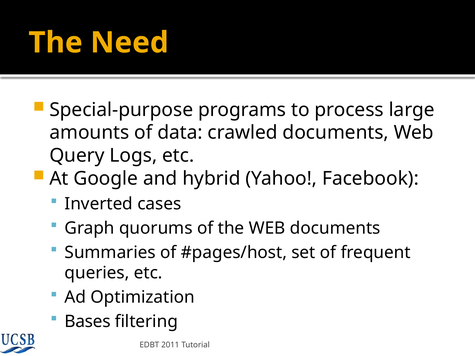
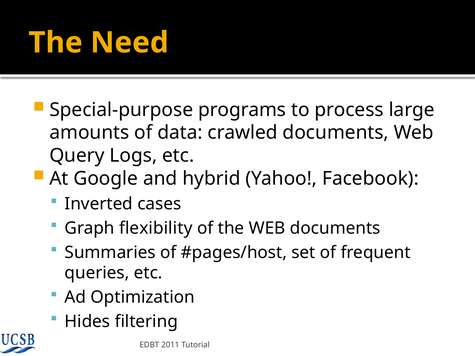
quorums: quorums -> flexibility (156, 228)
Bases: Bases -> Hides (87, 322)
